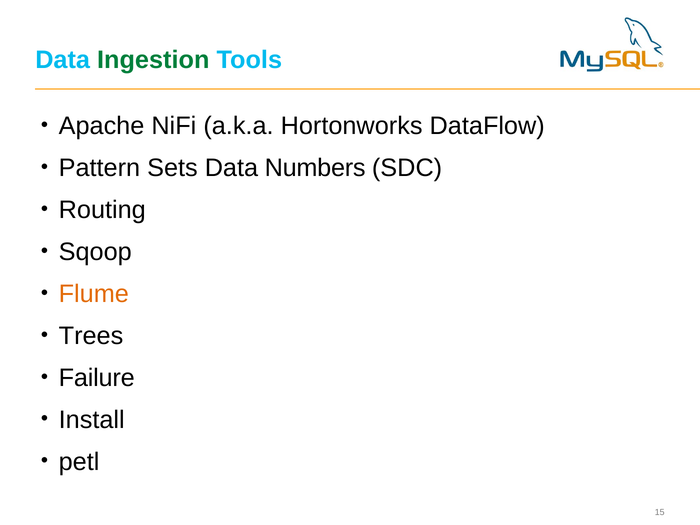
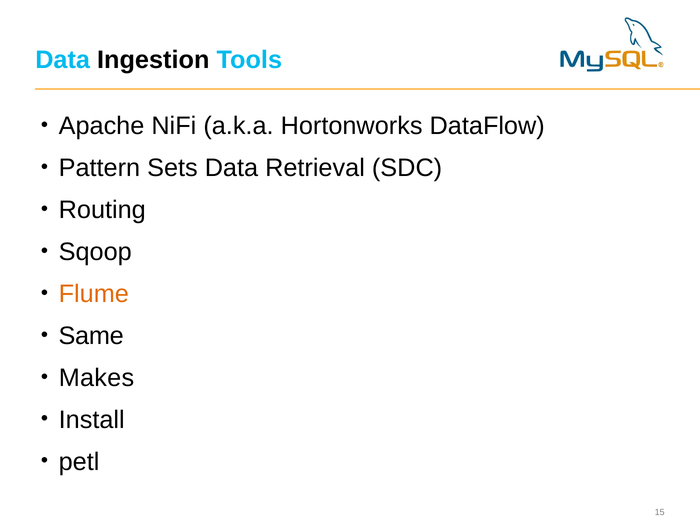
Ingestion colour: green -> black (153, 60)
Numbers: Numbers -> Retrieval (315, 168)
Trees: Trees -> Same (91, 336)
Failure: Failure -> Makes (96, 378)
